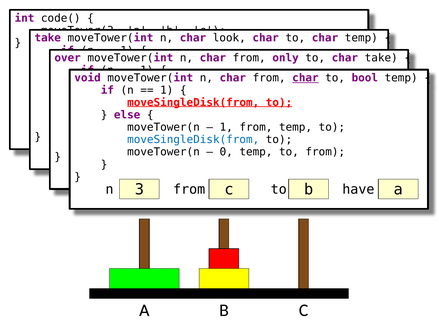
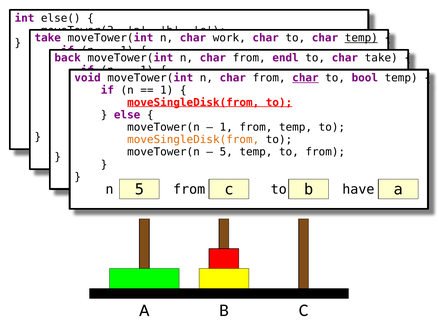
code(: code( -> else( (61, 18)
look: look -> work (229, 38)
temp underline: none -> present (361, 38)
over: over -> back (68, 58)
only: only -> endl (286, 58)
moveSingleDisk(from colour: blue -> orange (193, 140)
0: 0 -> 5 (226, 152)
3: 3 -> 5 (139, 190)
